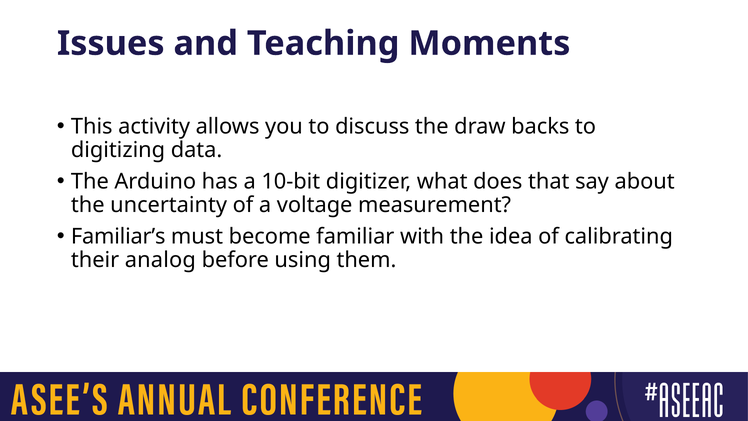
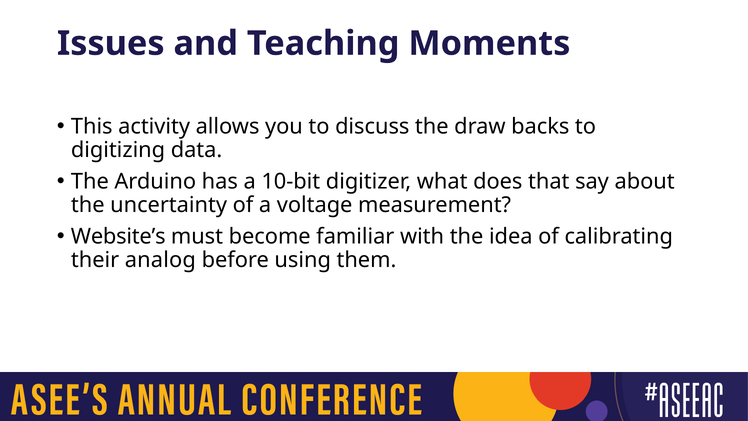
Familiar’s: Familiar’s -> Website’s (118, 236)
